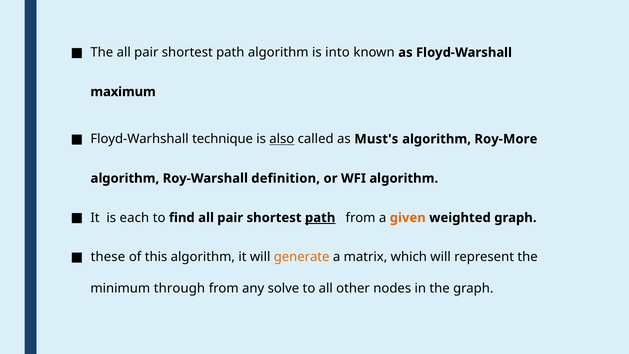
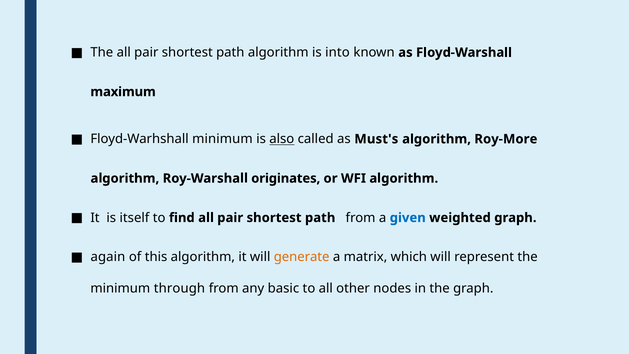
Floyd-Warhshall technique: technique -> minimum (222, 139)
definition: definition -> originates (286, 178)
each: each -> itself (134, 218)
path underline: present -> none (320, 218)
given colour: orange -> blue (408, 218)
these: these -> again (108, 257)
solve: solve -> basic (283, 288)
